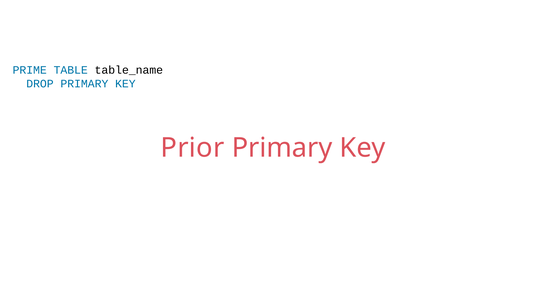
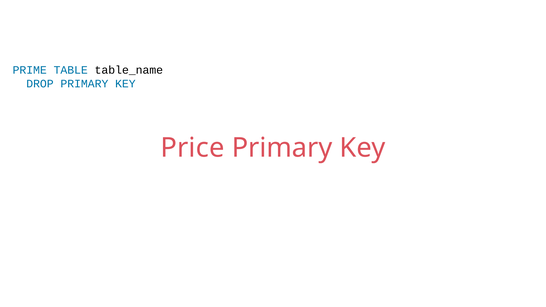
Prior: Prior -> Price (193, 148)
